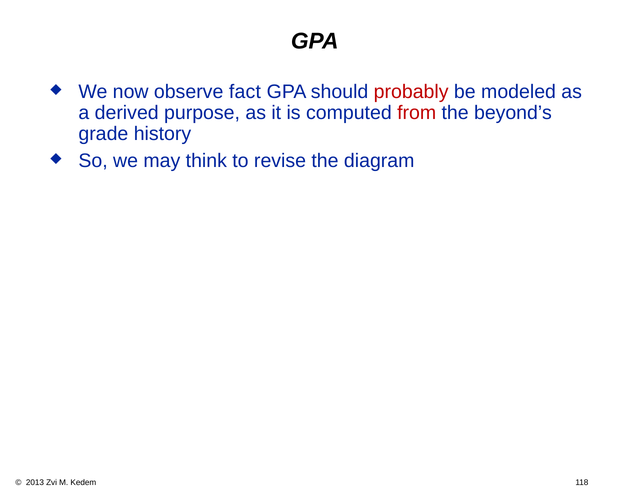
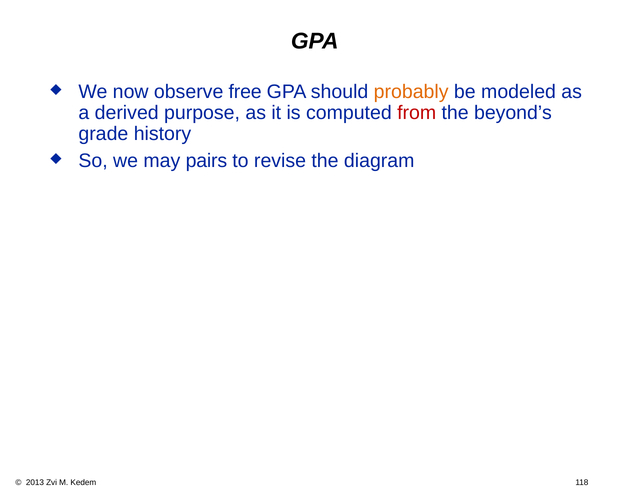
fact: fact -> free (245, 92)
probably colour: red -> orange (411, 92)
think: think -> pairs (206, 161)
